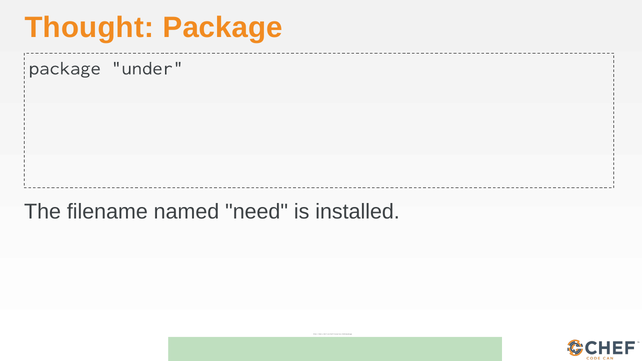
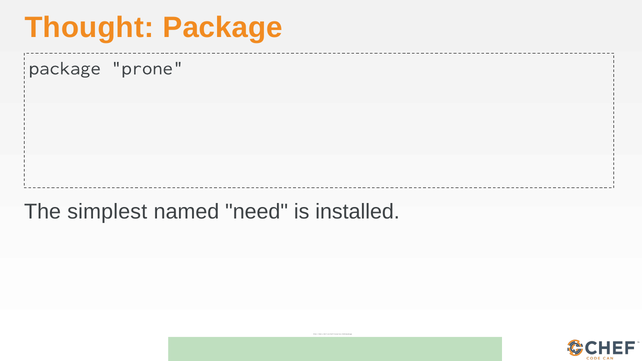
under: under -> prone (147, 68)
filename: filename -> simplest (107, 212)
